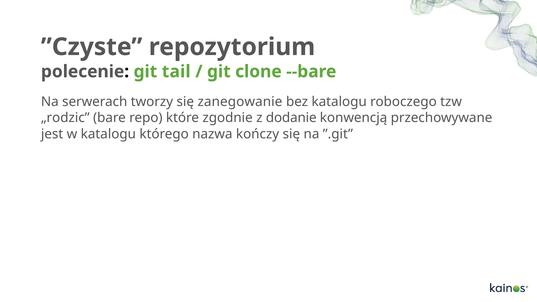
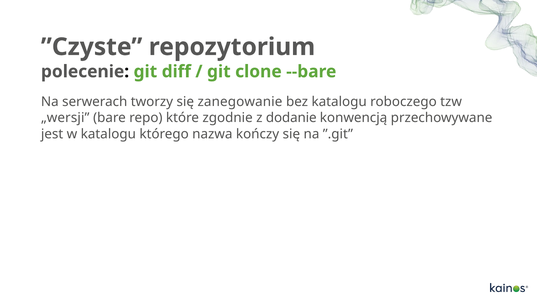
tail: tail -> diff (176, 72)
„rodzic: „rodzic -> „wersji (65, 118)
